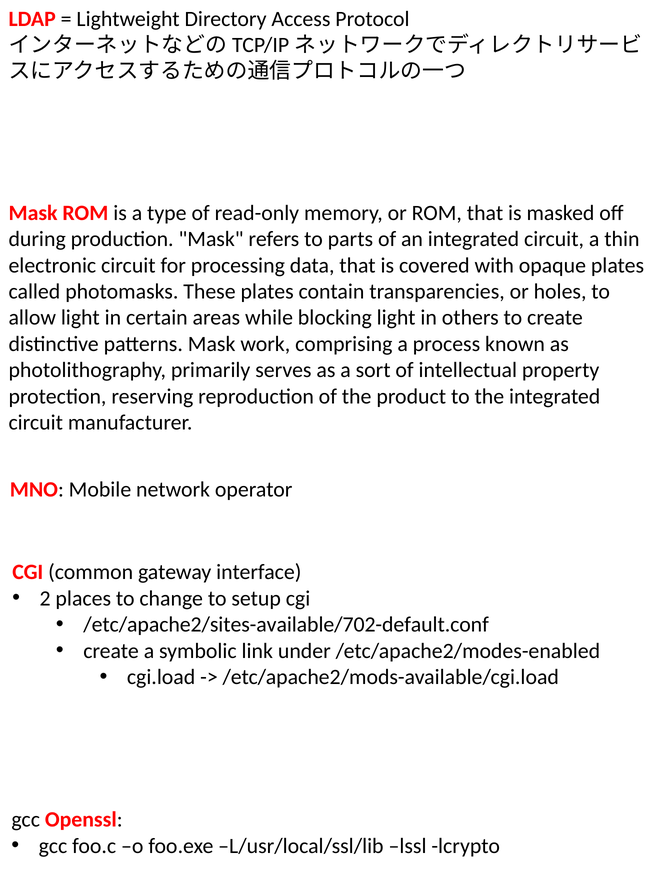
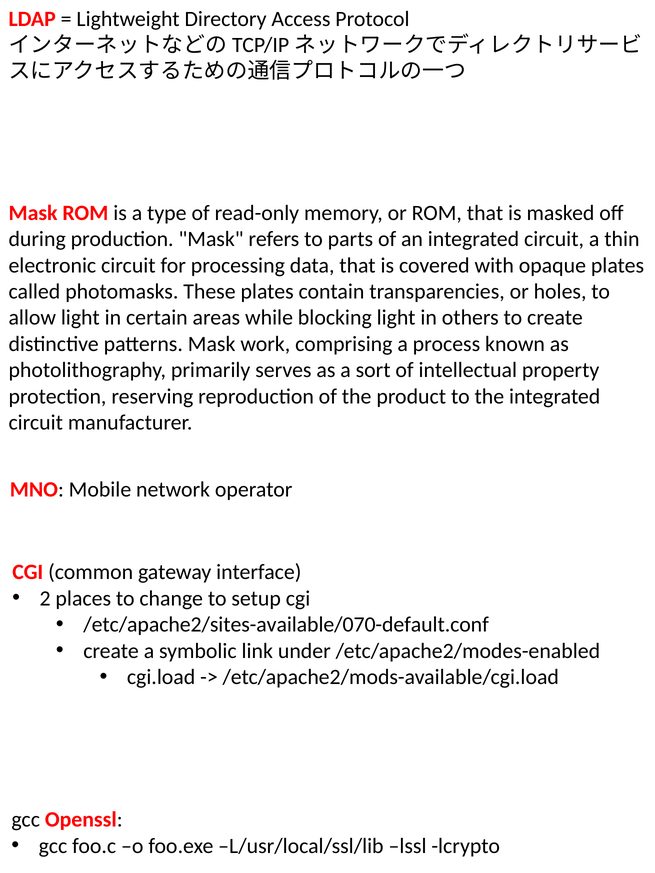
/etc/apache2/sites-available/702-default.conf: /etc/apache2/sites-available/702-default.conf -> /etc/apache2/sites-available/070-default.conf (286, 625)
